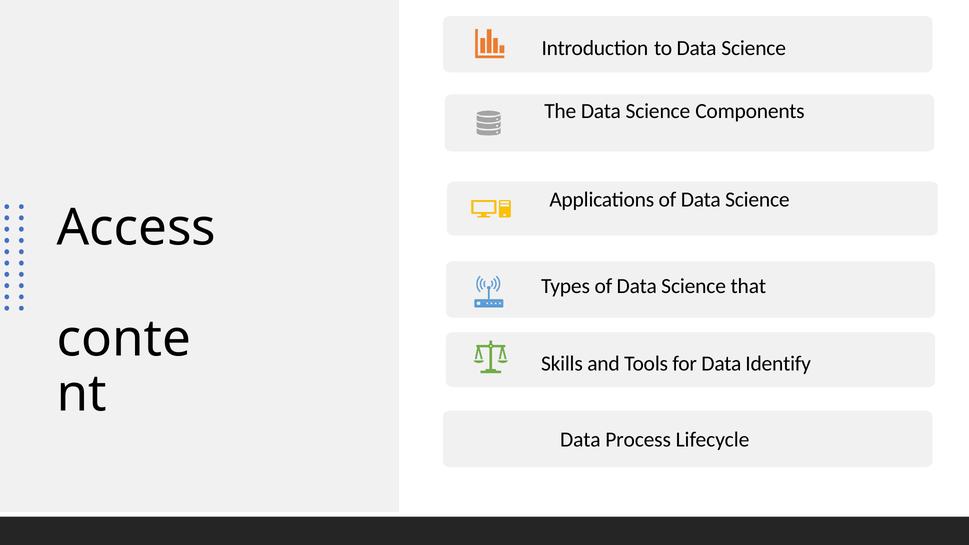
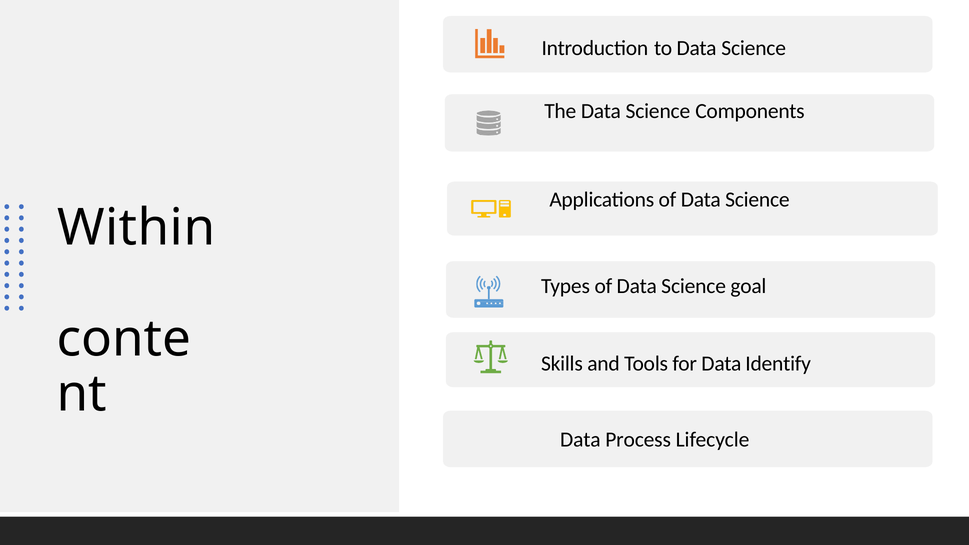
Access: Access -> Within (136, 228)
that: that -> goal (748, 286)
